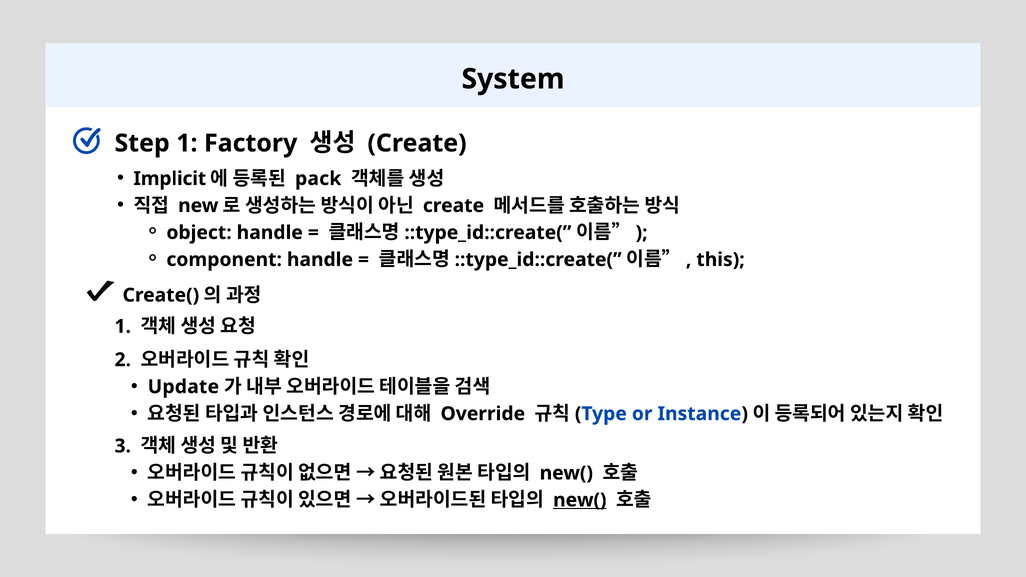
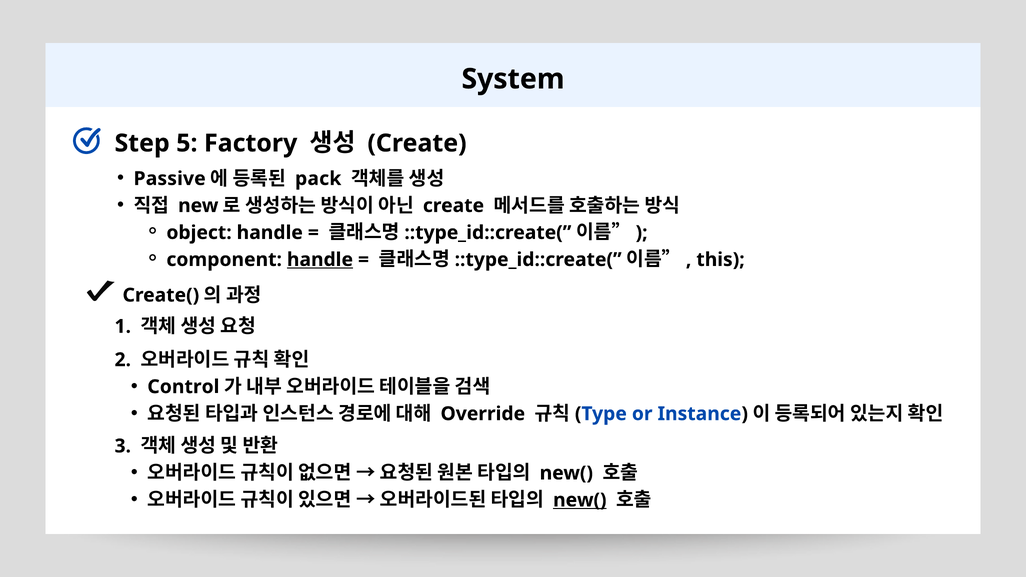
Step 1: 1 -> 5 (187, 143)
Implicit: Implicit -> Passive (170, 179)
handle underline: none -> present (320, 260)
Update: Update -> Control (183, 387)
